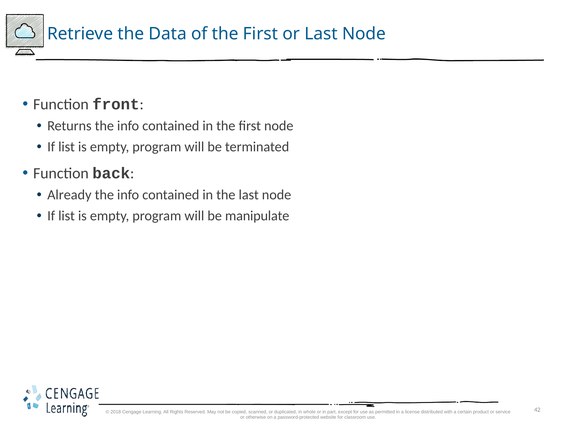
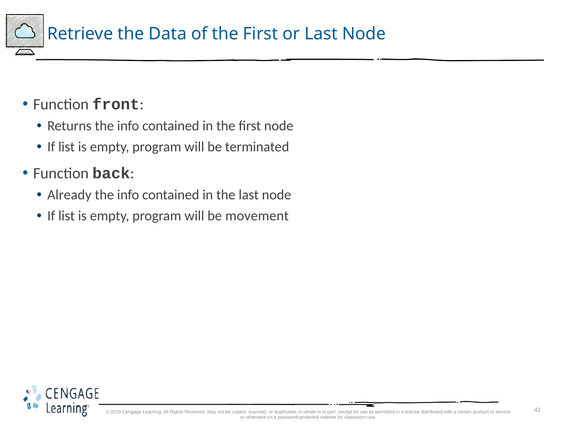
manipulate: manipulate -> movement (257, 216)
